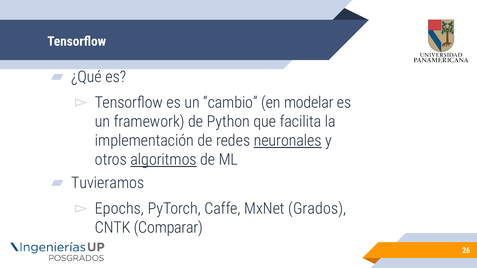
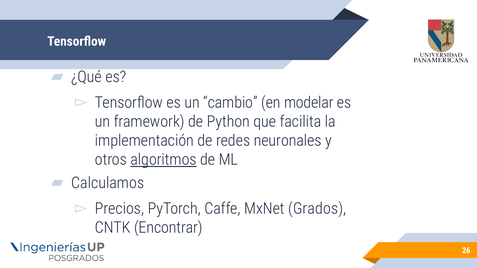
neuronales underline: present -> none (288, 141)
Tuvieramos: Tuvieramos -> Calculamos (108, 183)
Epochs: Epochs -> Precios (120, 209)
Comparar: Comparar -> Encontrar (168, 228)
